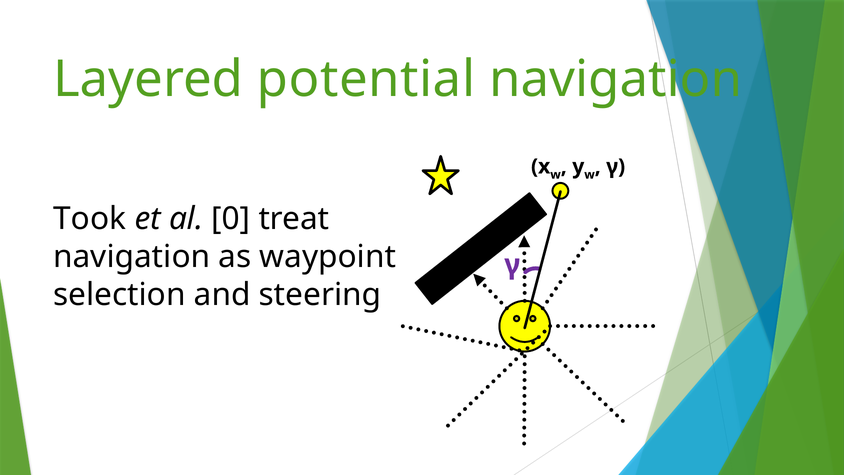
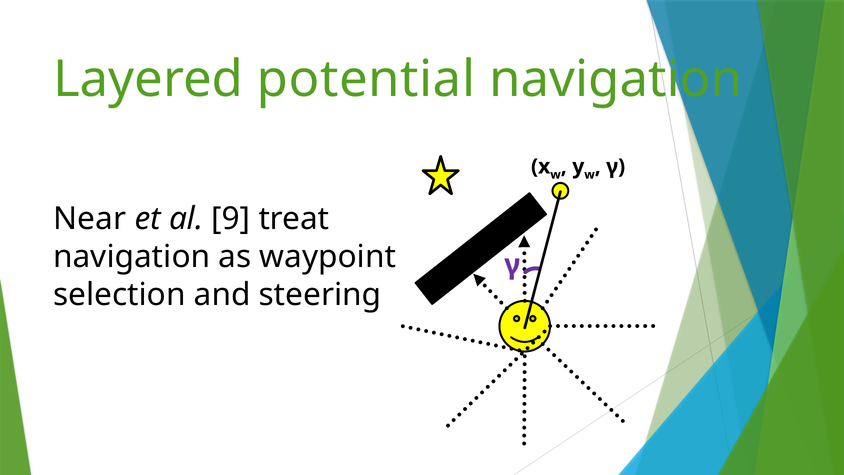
Took: Took -> Near (90, 219)
0: 0 -> 9 (231, 219)
